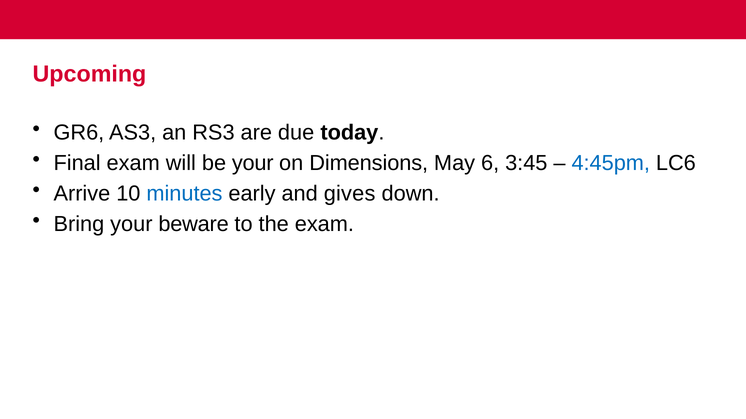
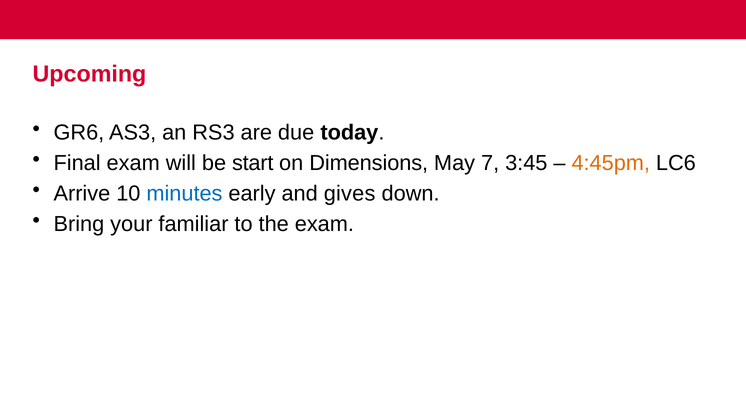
be your: your -> start (253, 163)
6: 6 -> 7 (490, 163)
4:45pm colour: blue -> orange (611, 163)
beware: beware -> familiar (194, 224)
